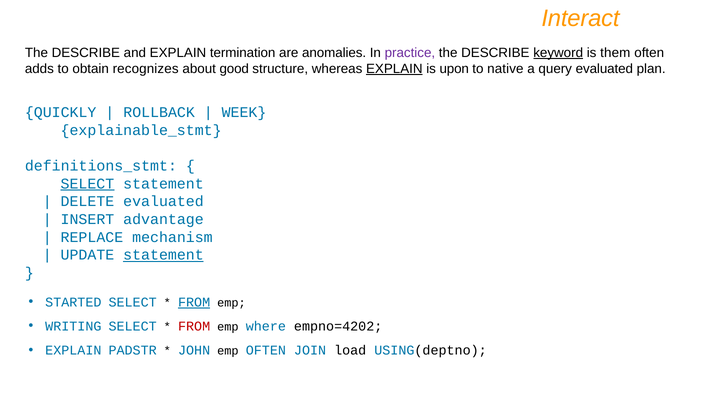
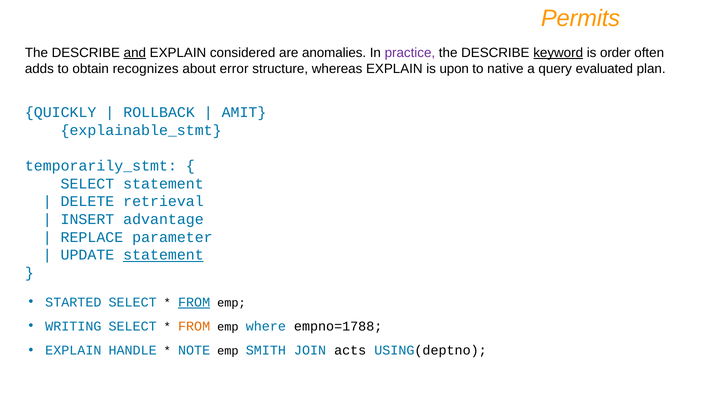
Interact: Interact -> Permits (581, 19)
and underline: none -> present (135, 53)
termination: termination -> considered (243, 53)
them: them -> order (615, 53)
good: good -> error (234, 69)
EXPLAIN underline: present -> none (394, 69)
WEEK: WEEK -> AMIT (244, 113)
definitions_stmt: definitions_stmt -> temporarily_stmt (101, 166)
SELECT underline: present -> none (87, 184)
DELETE evaluated: evaluated -> retrieval (163, 202)
mechanism: mechanism -> parameter (172, 238)
FROM colour: red -> orange (194, 327)
empno=4202: empno=4202 -> empno=1788 (338, 327)
PADSTR: PADSTR -> HANDLE (133, 351)
JOHN: JOHN -> NOTE (194, 351)
emp OFTEN: OFTEN -> SMITH (266, 351)
load: load -> acts (350, 351)
